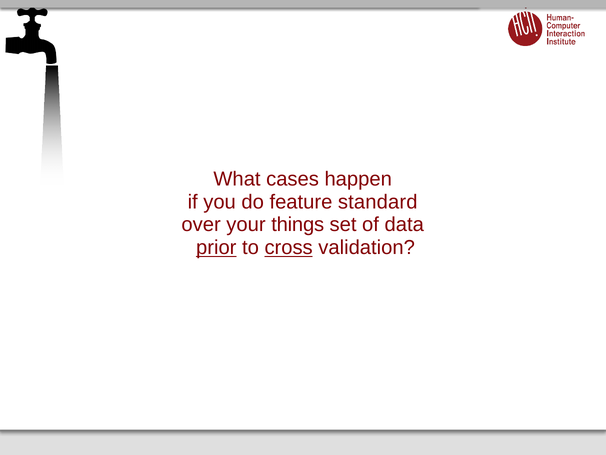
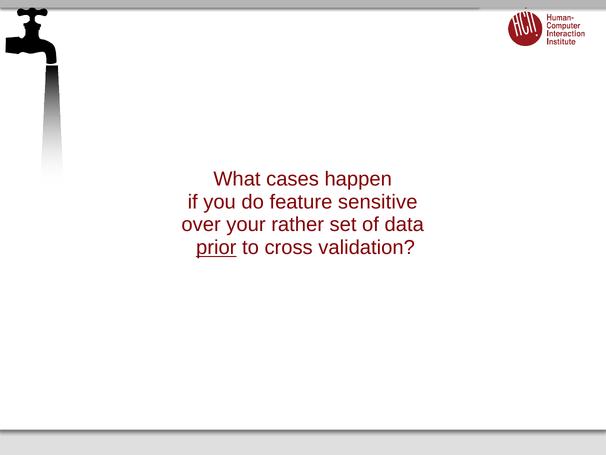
standard: standard -> sensitive (378, 202)
things: things -> rather (298, 225)
cross underline: present -> none (289, 247)
